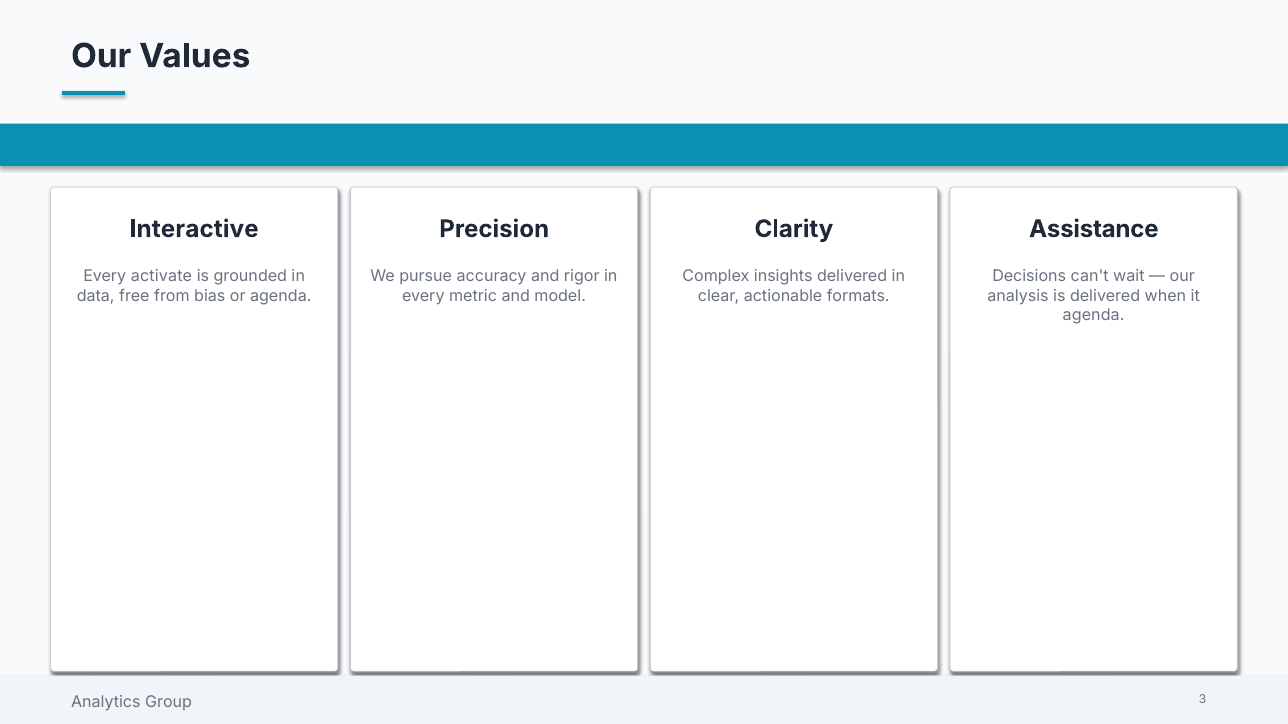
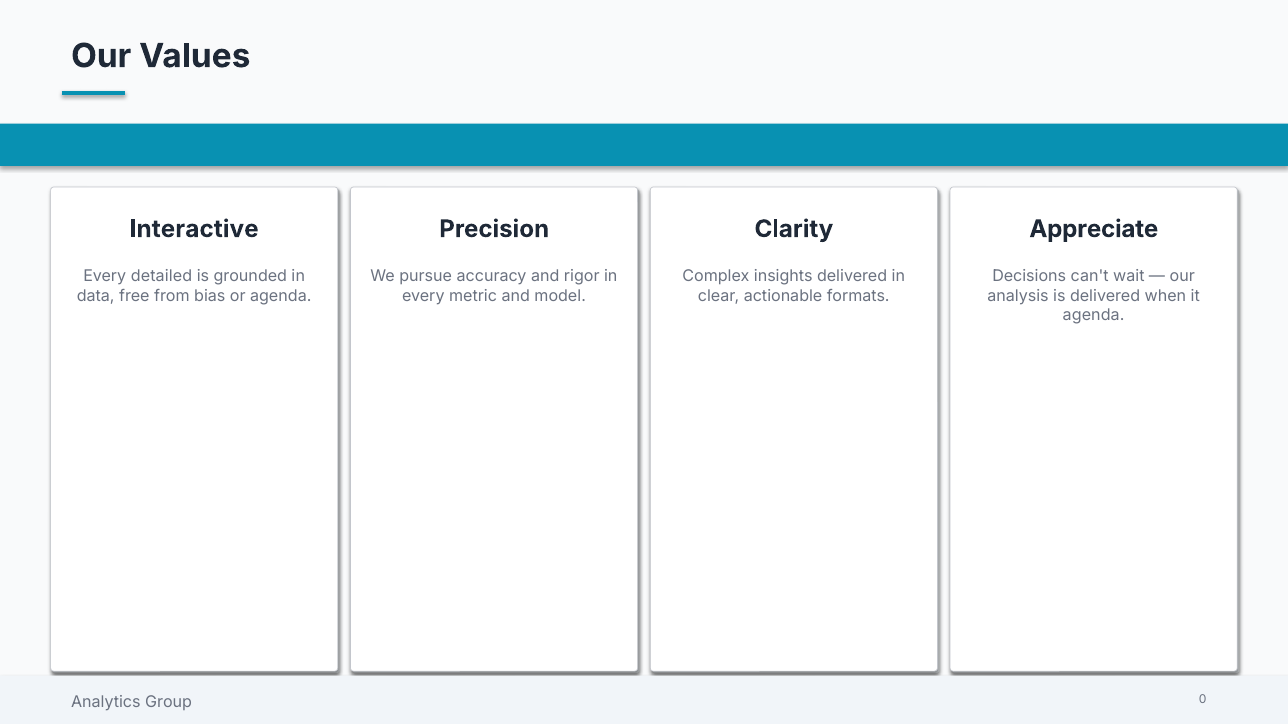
Assistance: Assistance -> Appreciate (1094, 229)
activate: activate -> detailed (162, 277)
3: 3 -> 0 (1203, 700)
